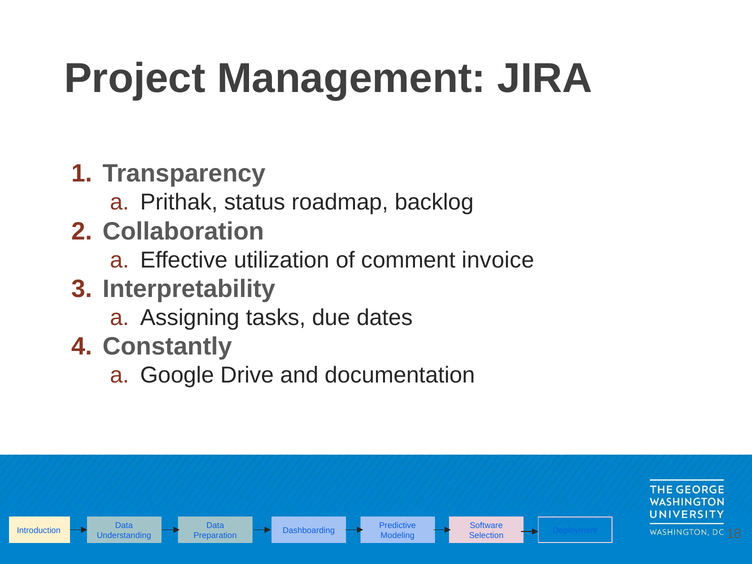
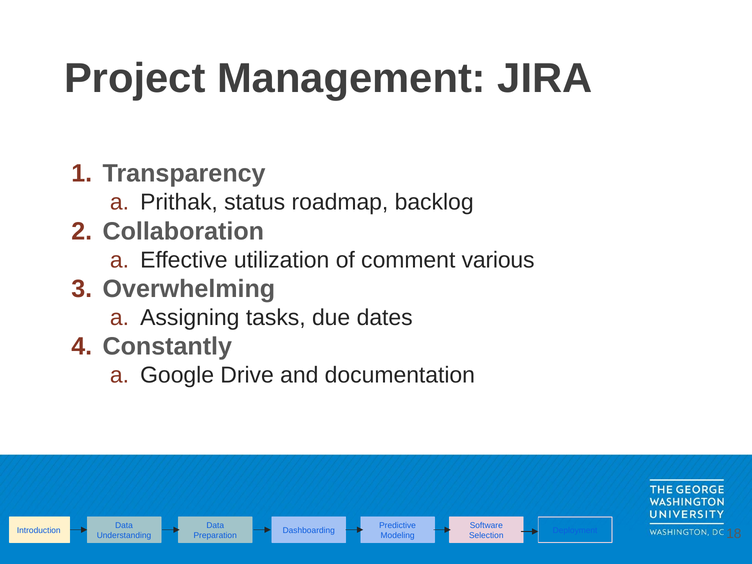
invoice: invoice -> various (498, 260)
Interpretability: Interpretability -> Overwhelming (189, 289)
